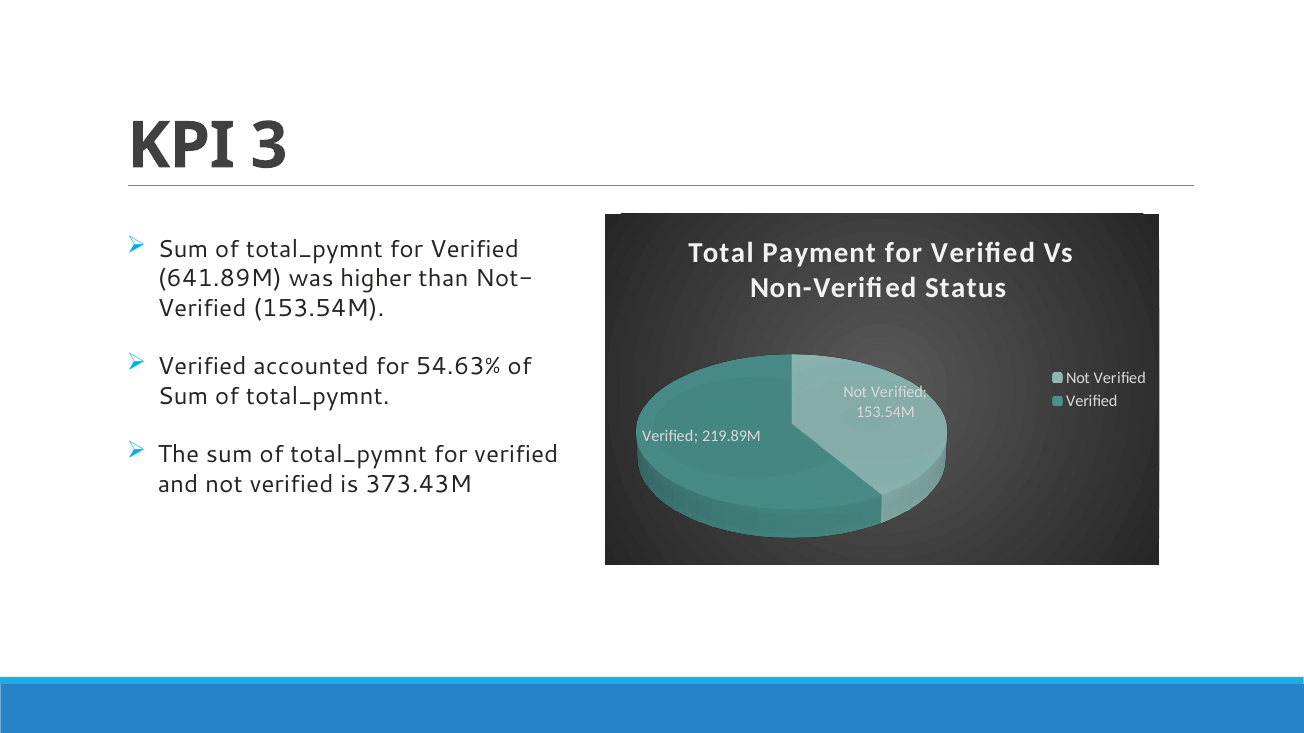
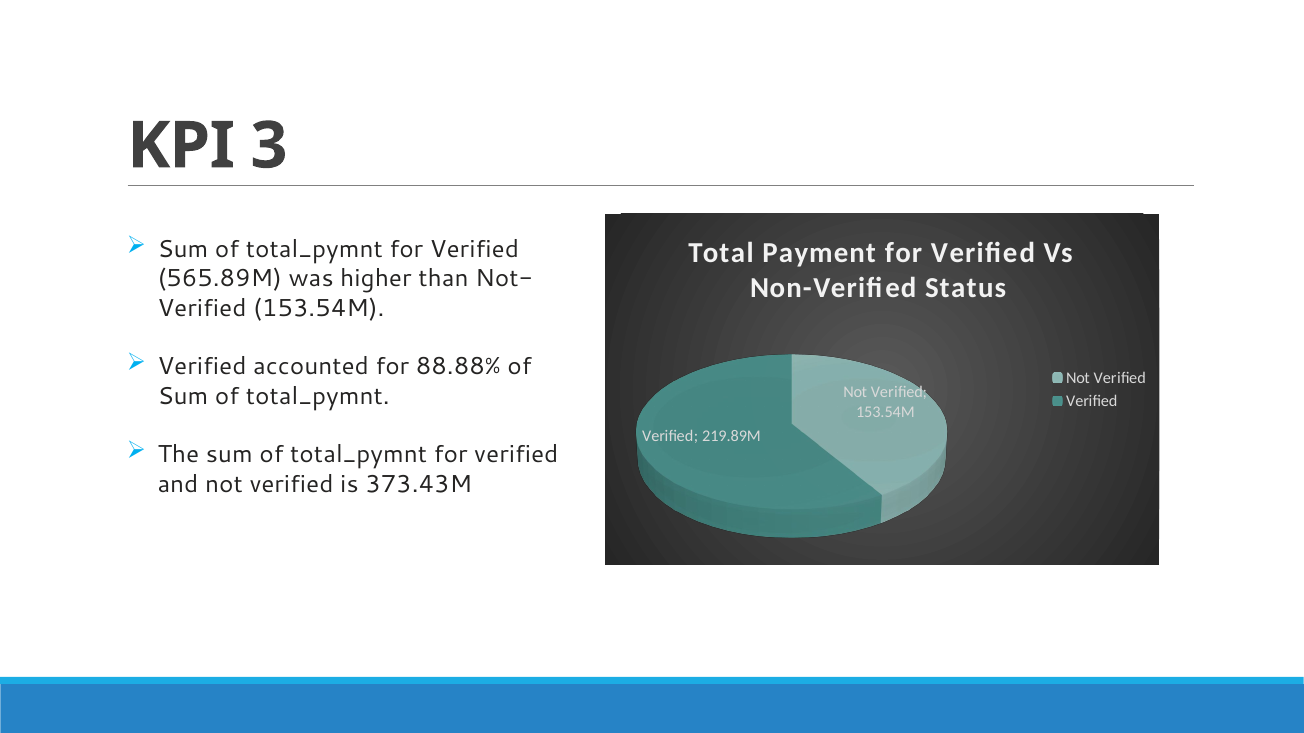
641.89M: 641.89M -> 565.89M (220, 279)
54.63%: 54.63% -> 88.88% (458, 367)
